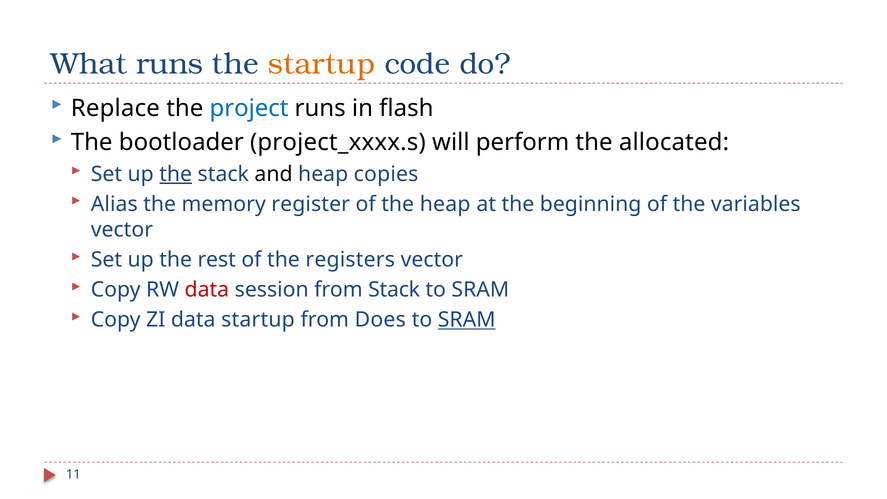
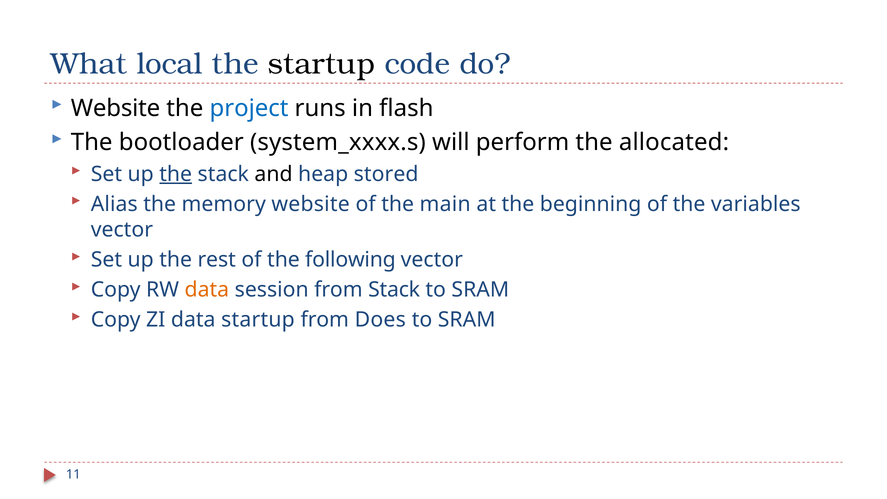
What runs: runs -> local (170, 64)
startup colour: orange -> black (321, 64)
Replace: Replace -> Website (116, 108)
project_xxxx.s: project_xxxx.s -> system_xxxx.s (338, 142)
copies: copies -> stored (386, 174)
memory register: register -> website (311, 204)
the heap: heap -> main (445, 204)
registers: registers -> following (350, 260)
data colour: red -> orange (207, 290)
SRAM underline: present -> none (467, 320)
